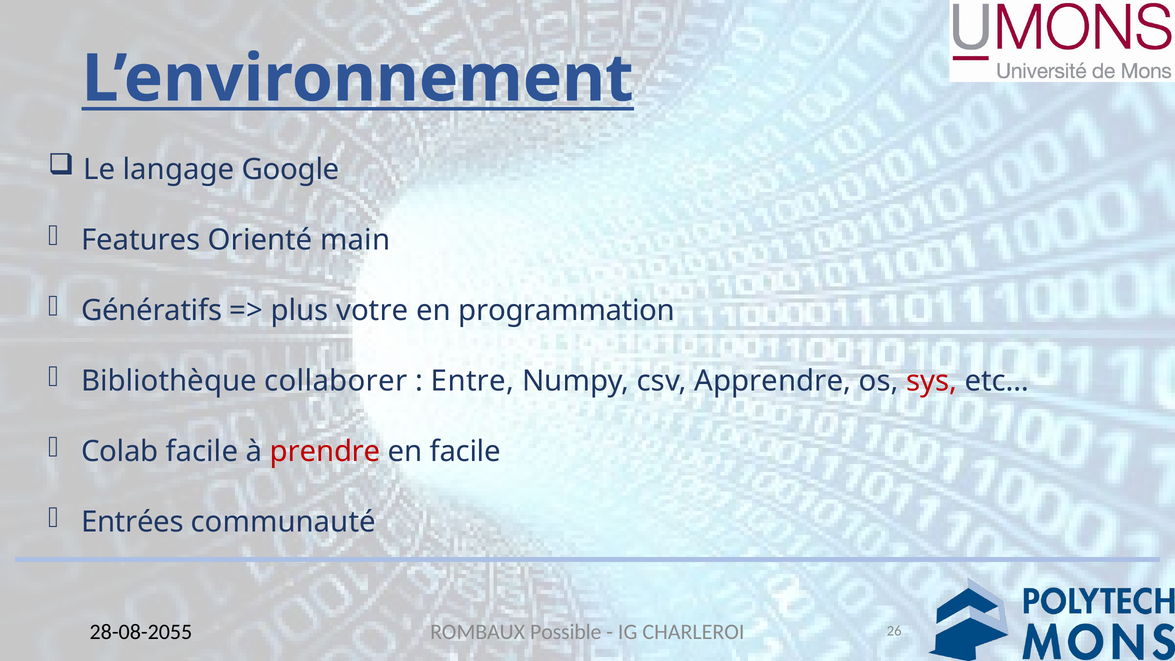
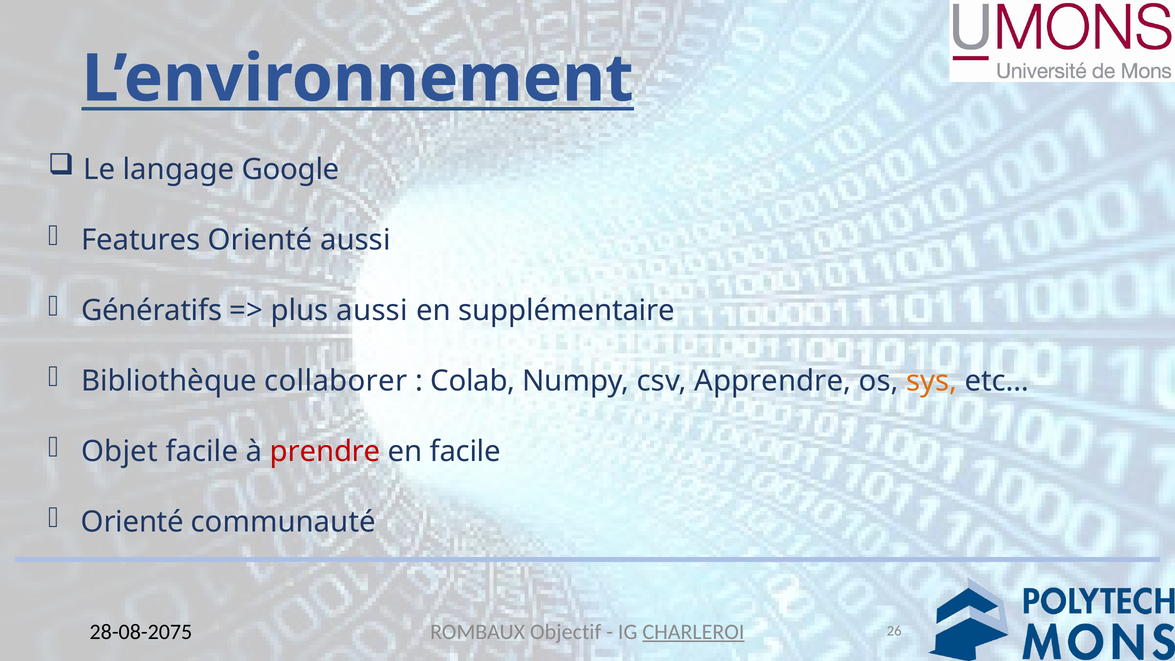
Orienté main: main -> aussi (355, 240)
plus votre: votre -> aussi (372, 311)
programmation: programmation -> supplémentaire (567, 311)
Entre: Entre -> Colab (473, 381)
sys colour: red -> orange (932, 381)
Colab: Colab -> Objet (120, 452)
Entrées: Entrées -> Orienté (132, 522)
28-08-2055: 28-08-2055 -> 28-08-2075 (141, 632)
Possible: Possible -> Objectif (566, 632)
CHARLEROI underline: none -> present (693, 632)
